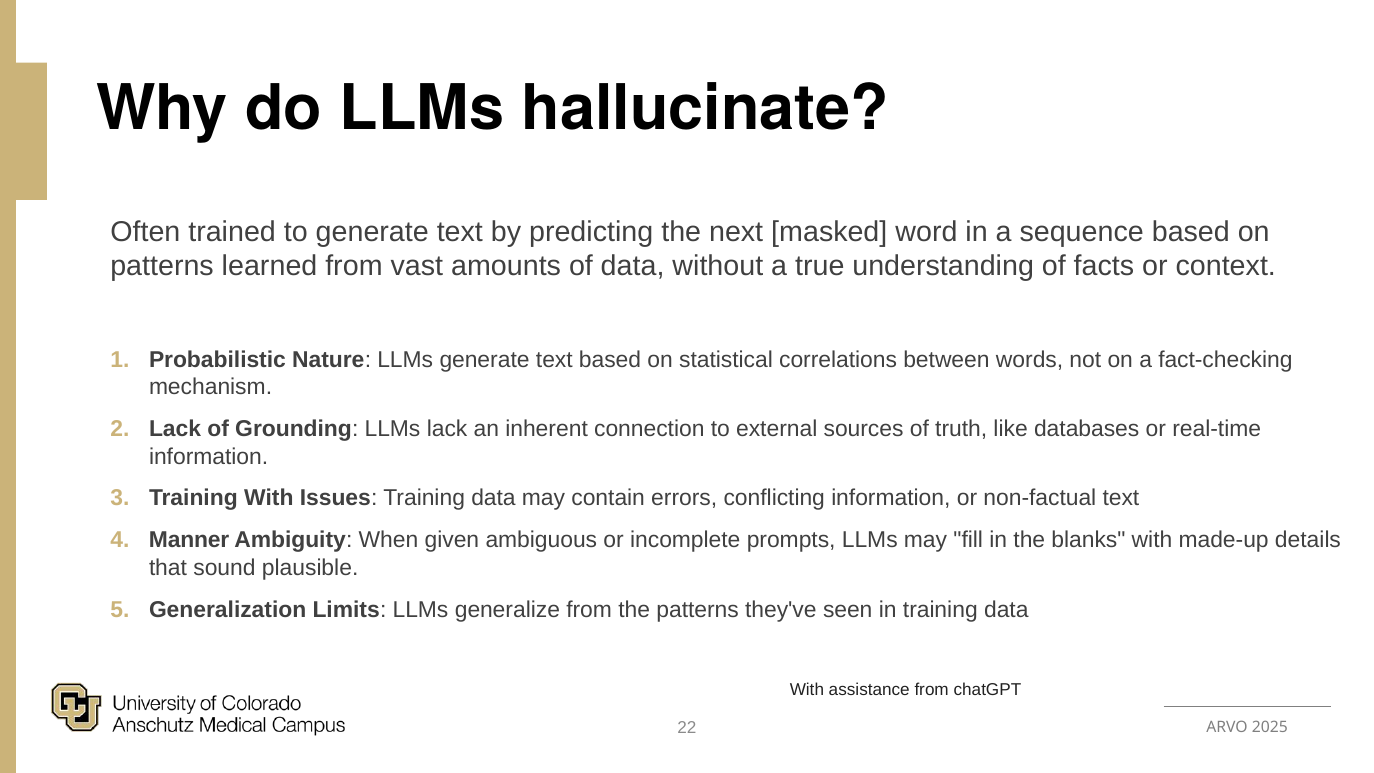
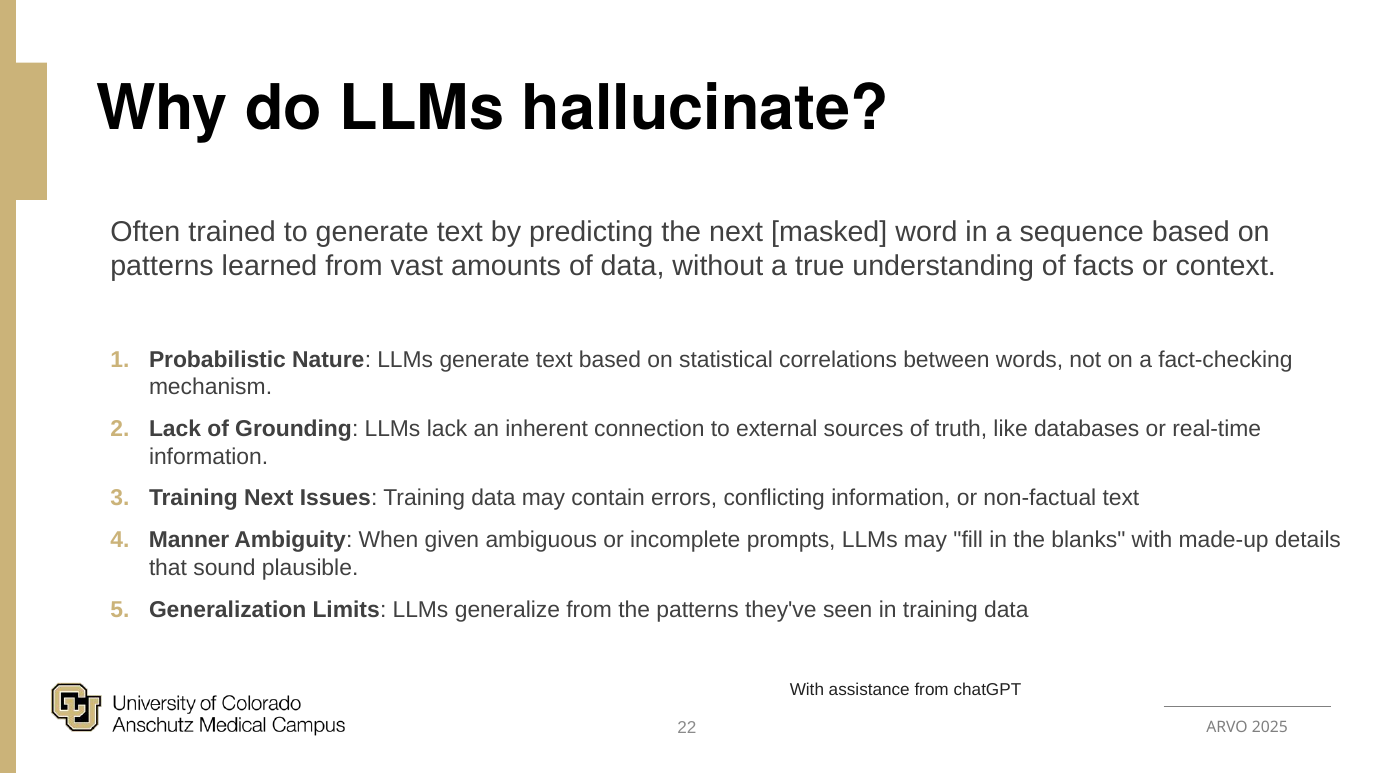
Training With: With -> Next (269, 498)
